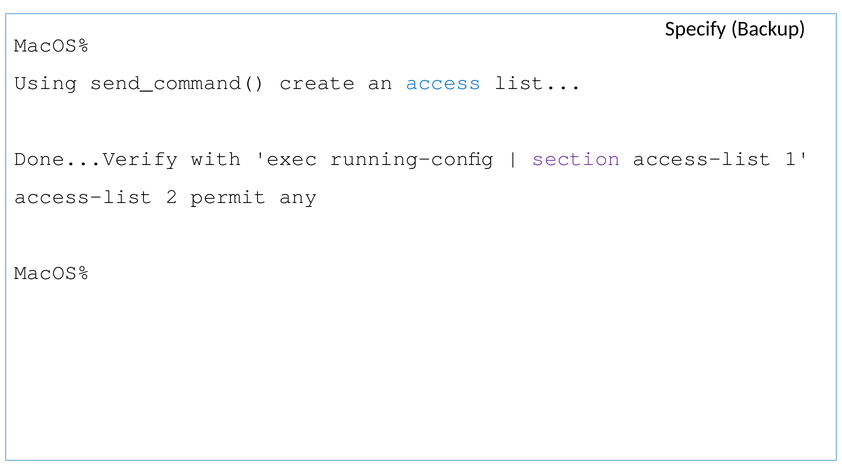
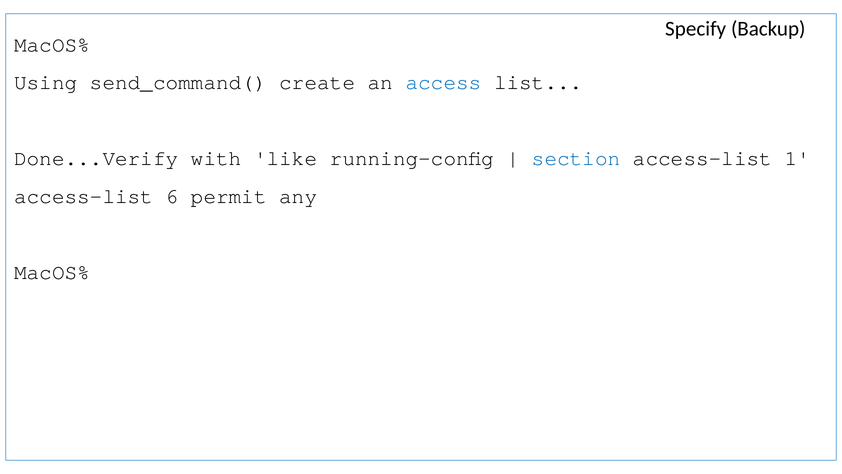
exec: exec -> like (286, 158)
section colour: purple -> blue (576, 158)
2: 2 -> 6 (172, 196)
